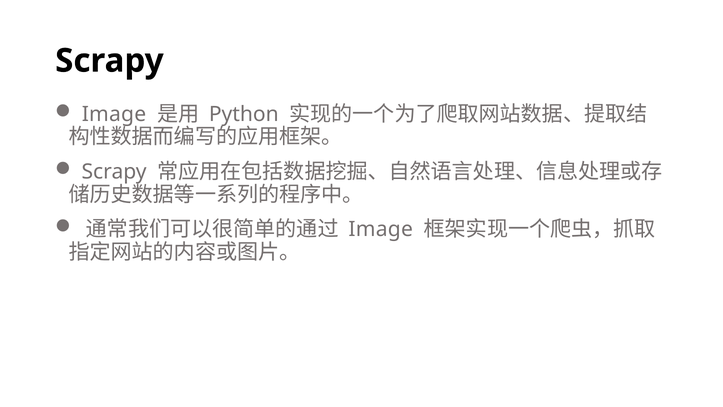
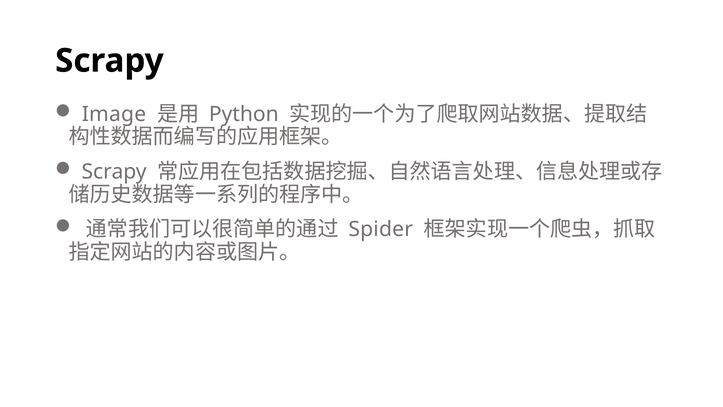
Image: Image -> Spider (381, 229)
